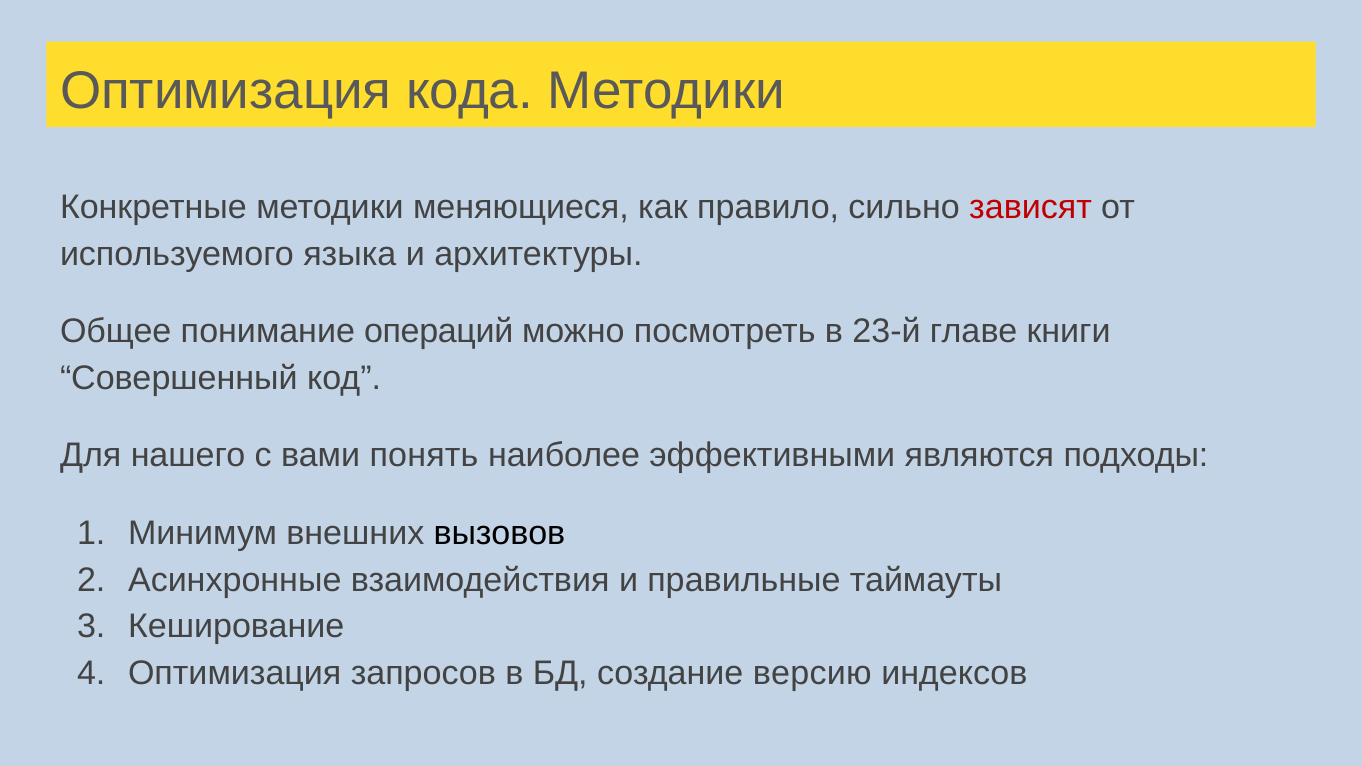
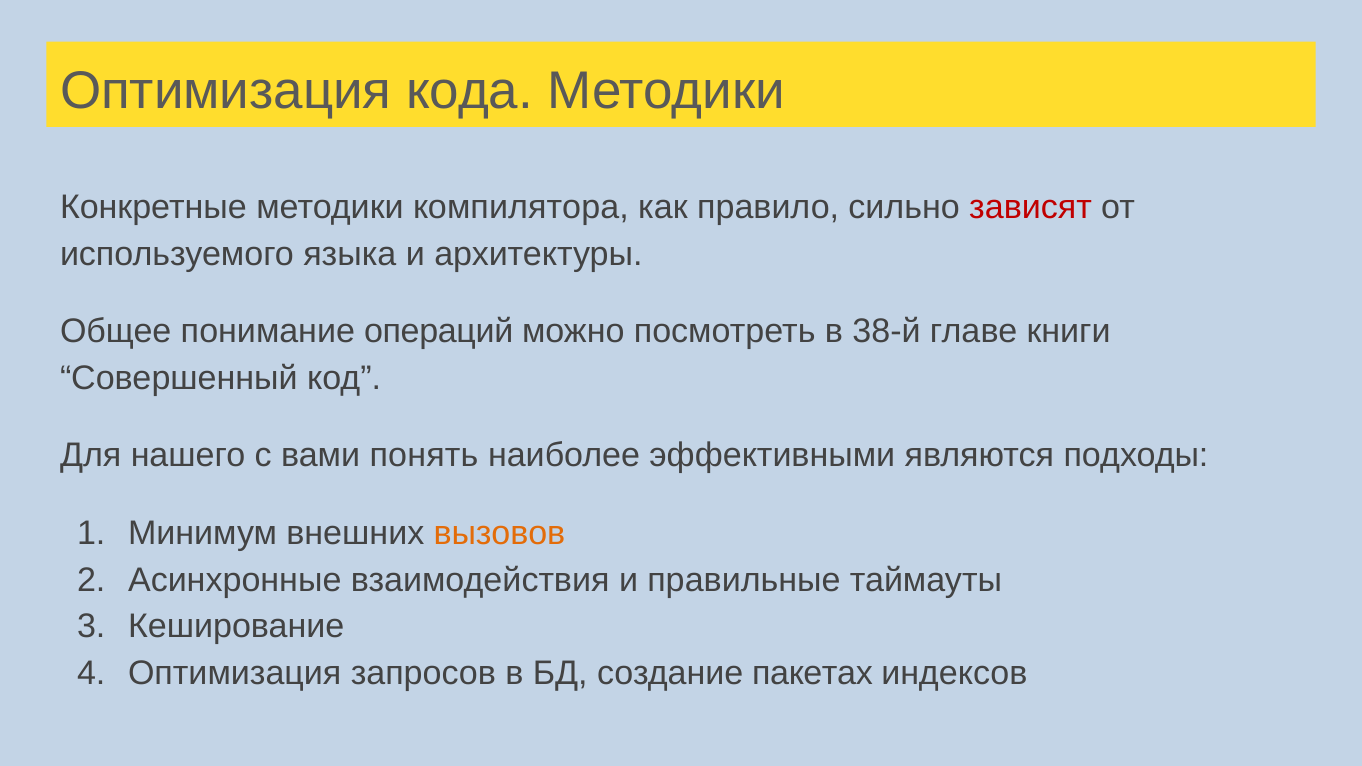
меняющиеся: меняющиеся -> компилятора (521, 207)
23-й: 23-й -> 38-й (887, 332)
вызовов colour: black -> orange (499, 533)
версию: версию -> пакетах (812, 674)
